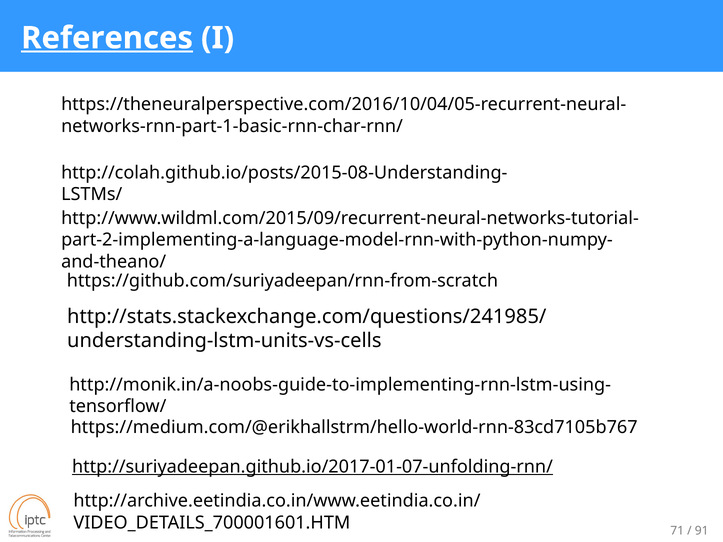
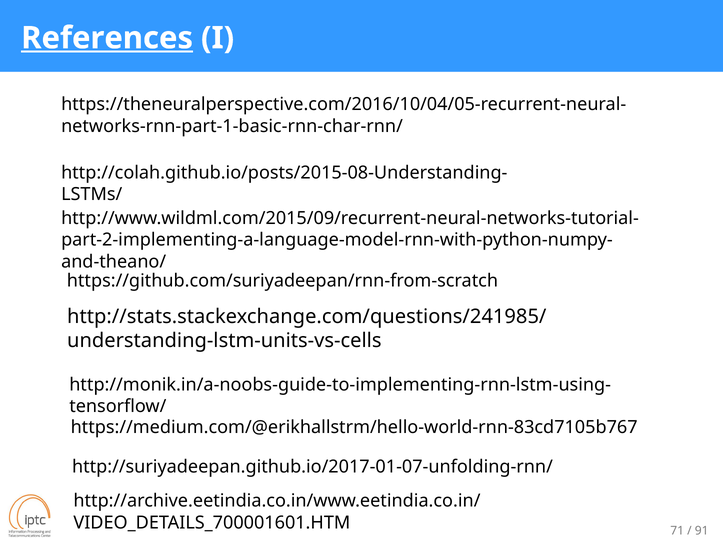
http://suriyadeepan.github.io/2017-01-07-unfolding-rnn/ underline: present -> none (312, 467)
